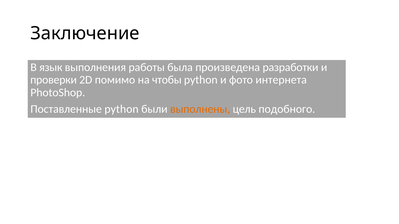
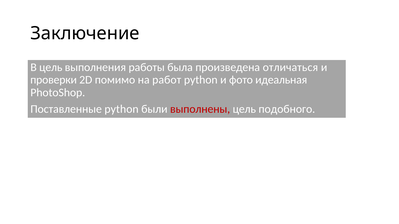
В язык: язык -> цель (51, 67)
разработки: разработки -> отличаться (290, 67)
чтобы: чтобы -> работ (167, 80)
интернета: интернета -> идеальная (281, 80)
выполнены colour: orange -> red (200, 109)
